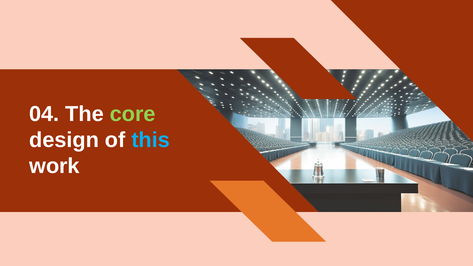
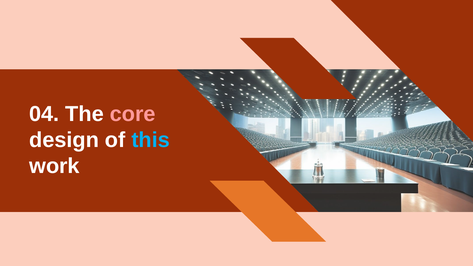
core colour: light green -> pink (133, 114)
